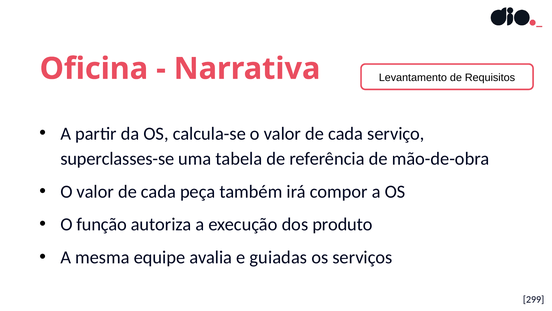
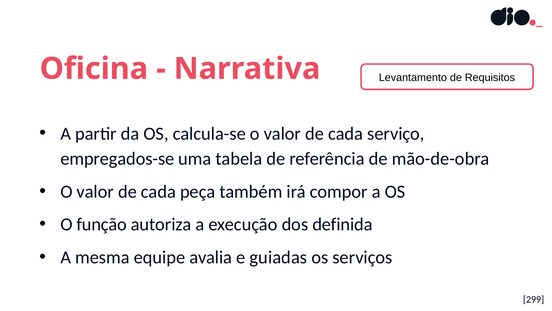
superclasses-se: superclasses-se -> empregados-se (117, 159)
produto: produto -> definida (342, 224)
